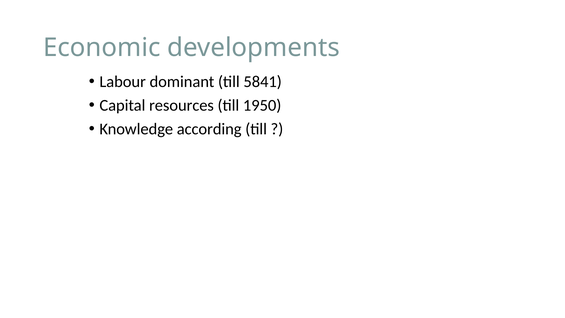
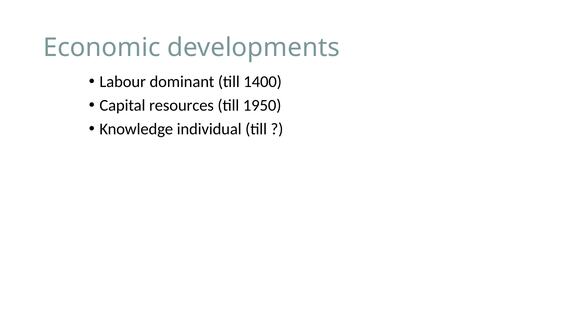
5841: 5841 -> 1400 (263, 82)
according: according -> individual (209, 129)
